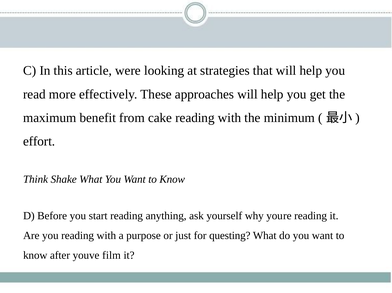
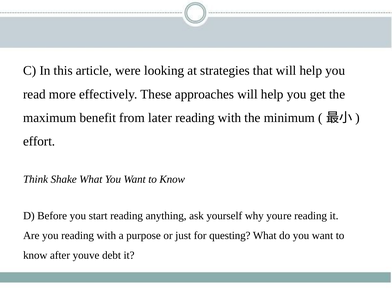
cake: cake -> later (160, 118)
film: film -> debt (112, 255)
